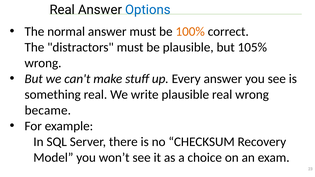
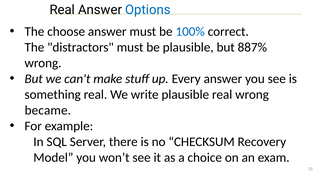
normal: normal -> choose (66, 32)
100% colour: orange -> blue (190, 32)
105%: 105% -> 887% (252, 47)
